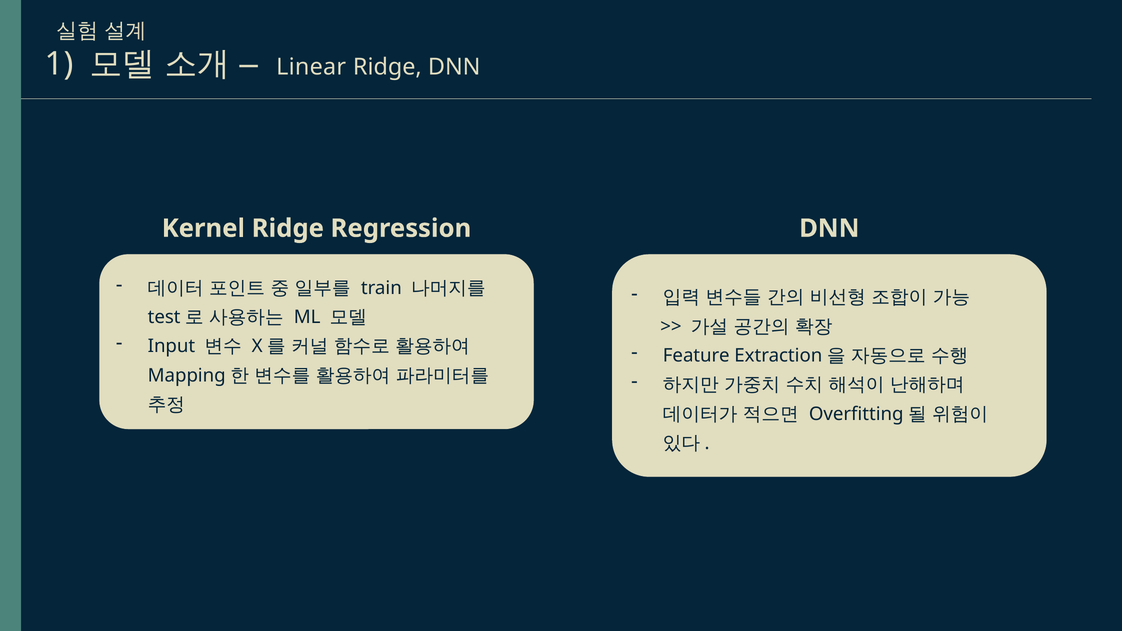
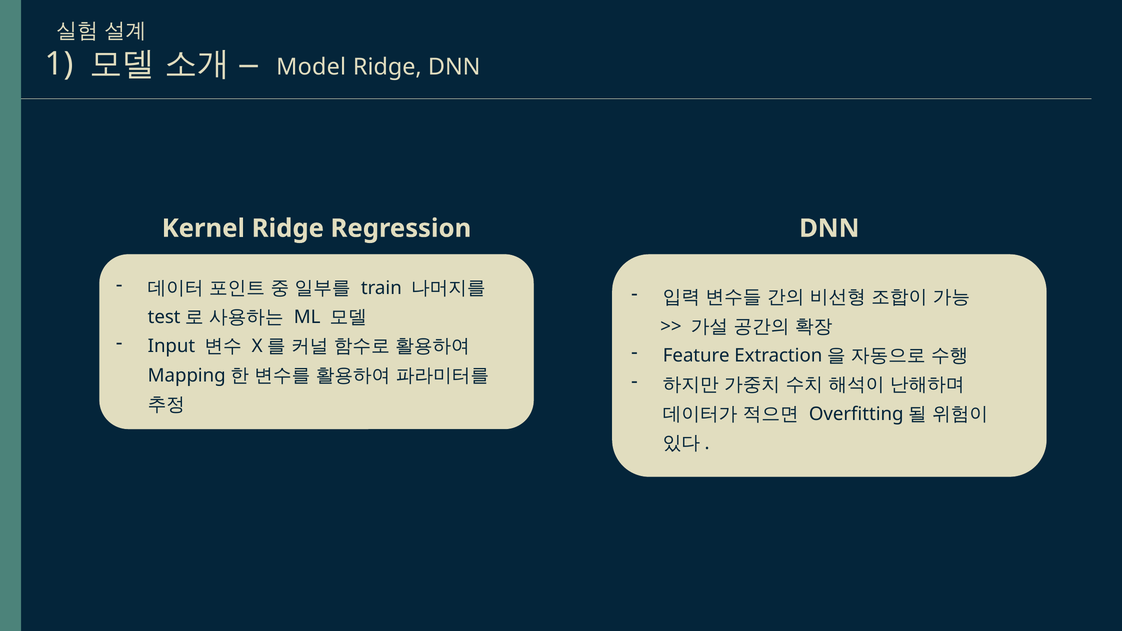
Linear: Linear -> Model (311, 67)
